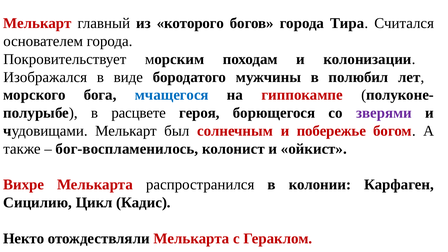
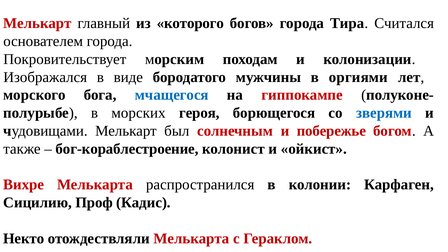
полюбил: полюбил -> оргиями (358, 77)
расцвете: расцвете -> морских (138, 113)
зверями colour: purple -> blue (384, 113)
бог-воспламенилось: бог-воспламенилось -> бог-кораблестроение (127, 149)
Цикл: Цикл -> Проф (94, 203)
